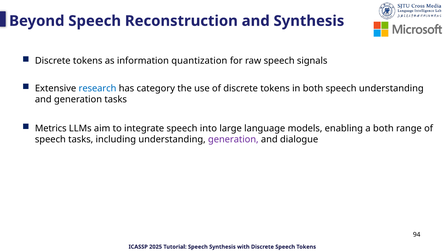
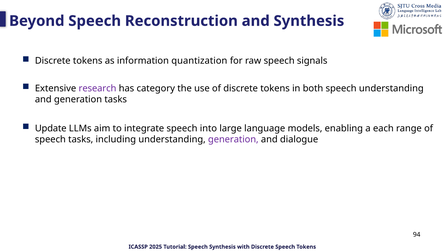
research colour: blue -> purple (98, 88)
Metrics: Metrics -> Update (51, 128)
a both: both -> each (383, 128)
